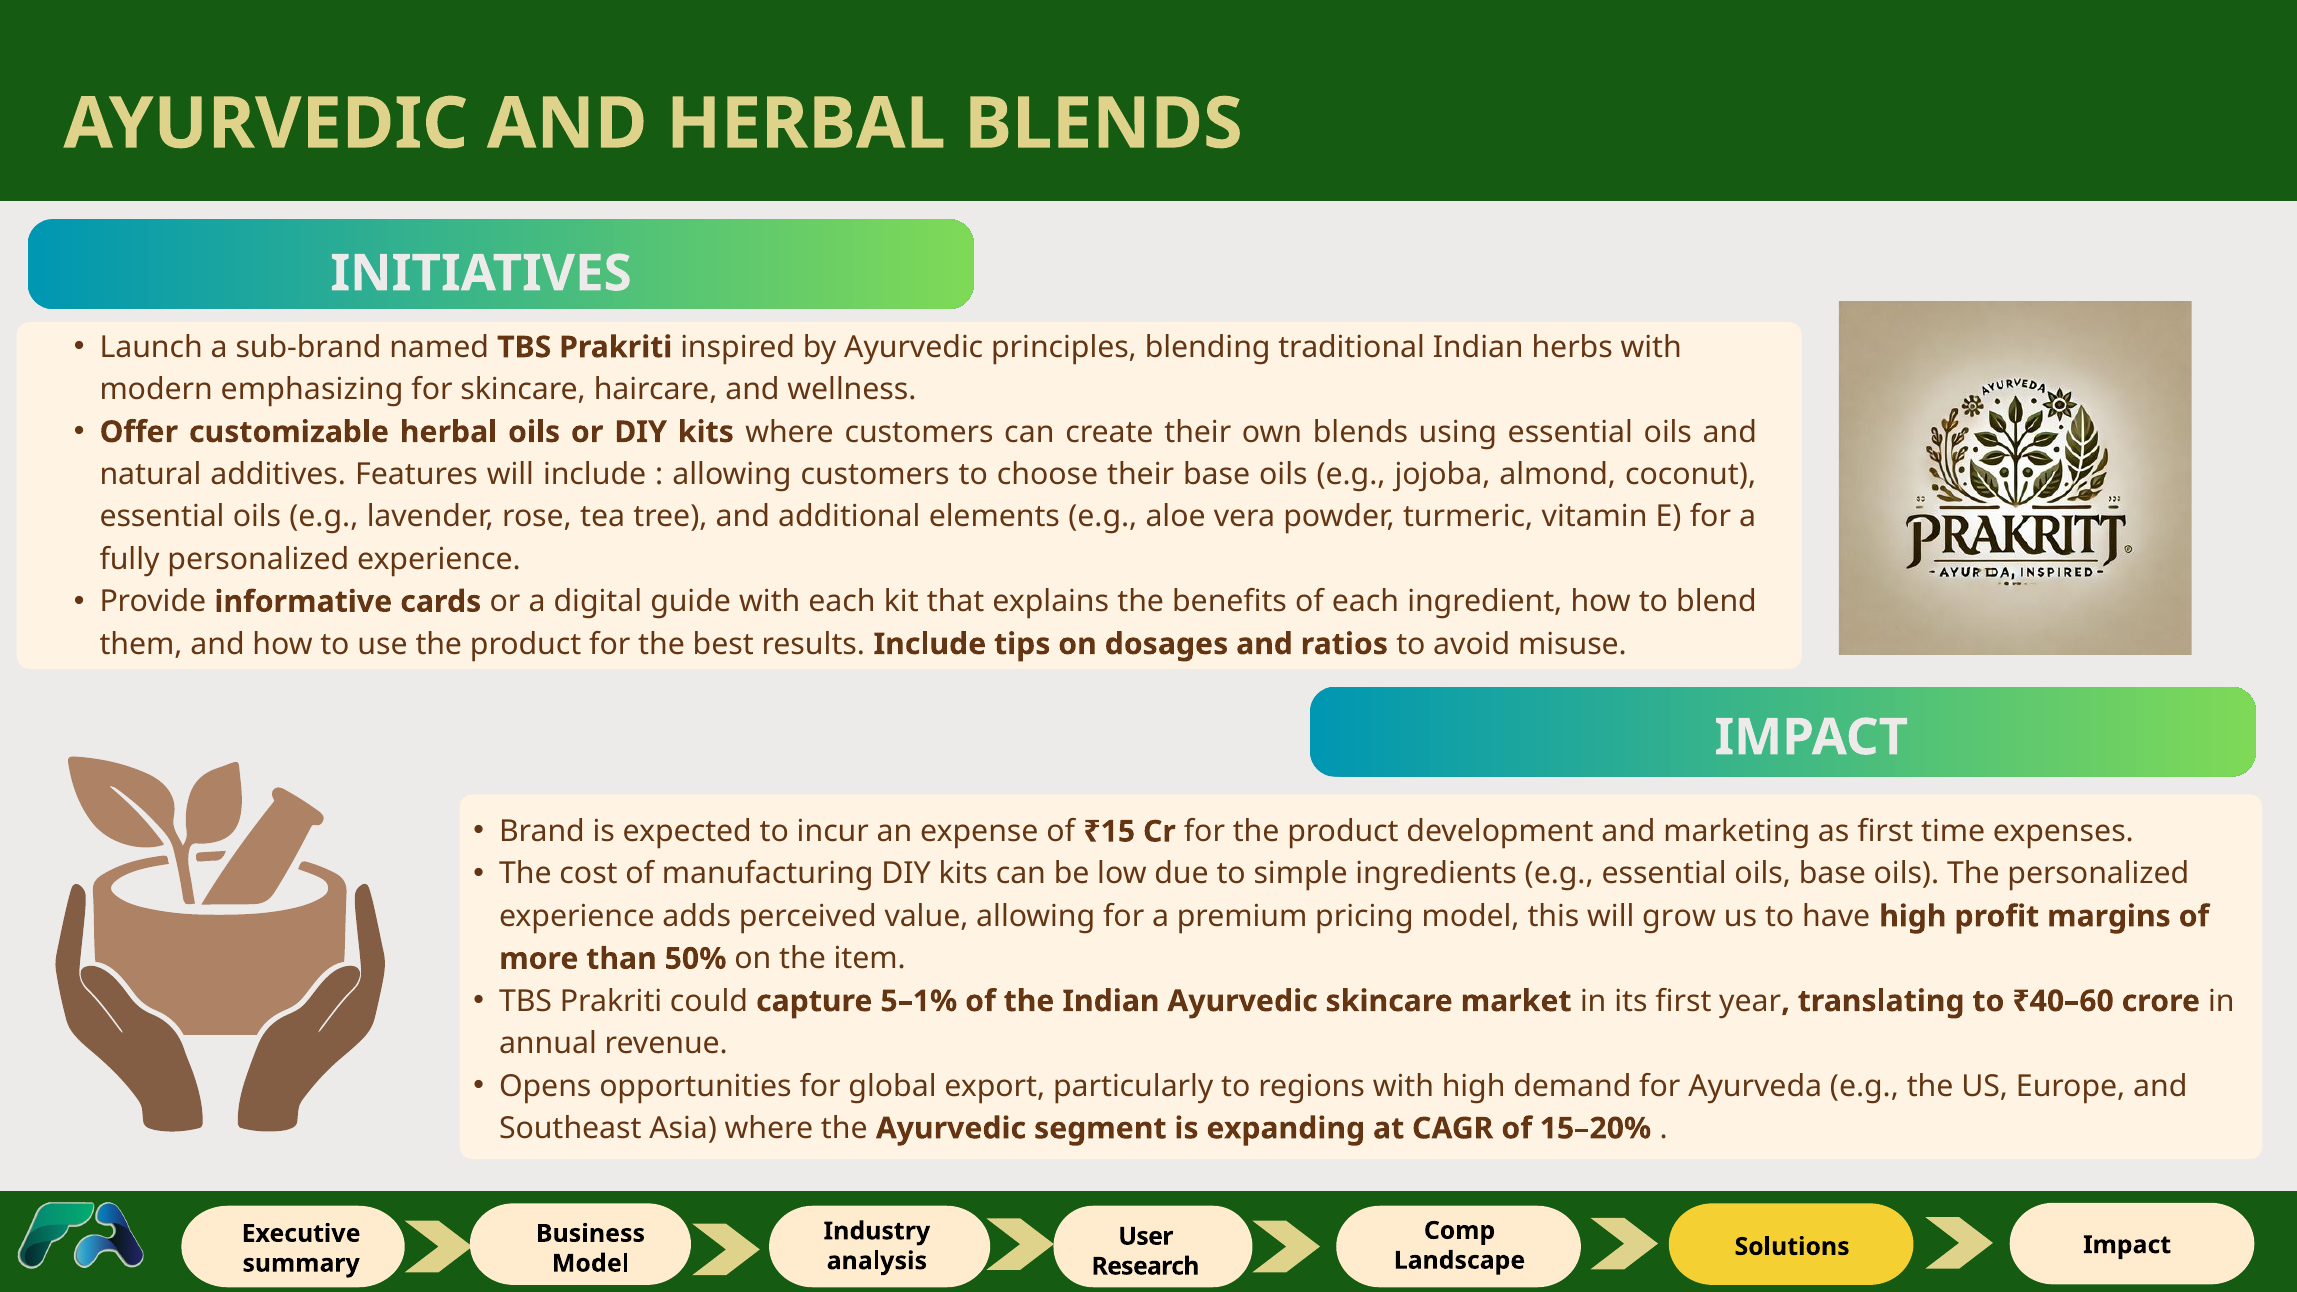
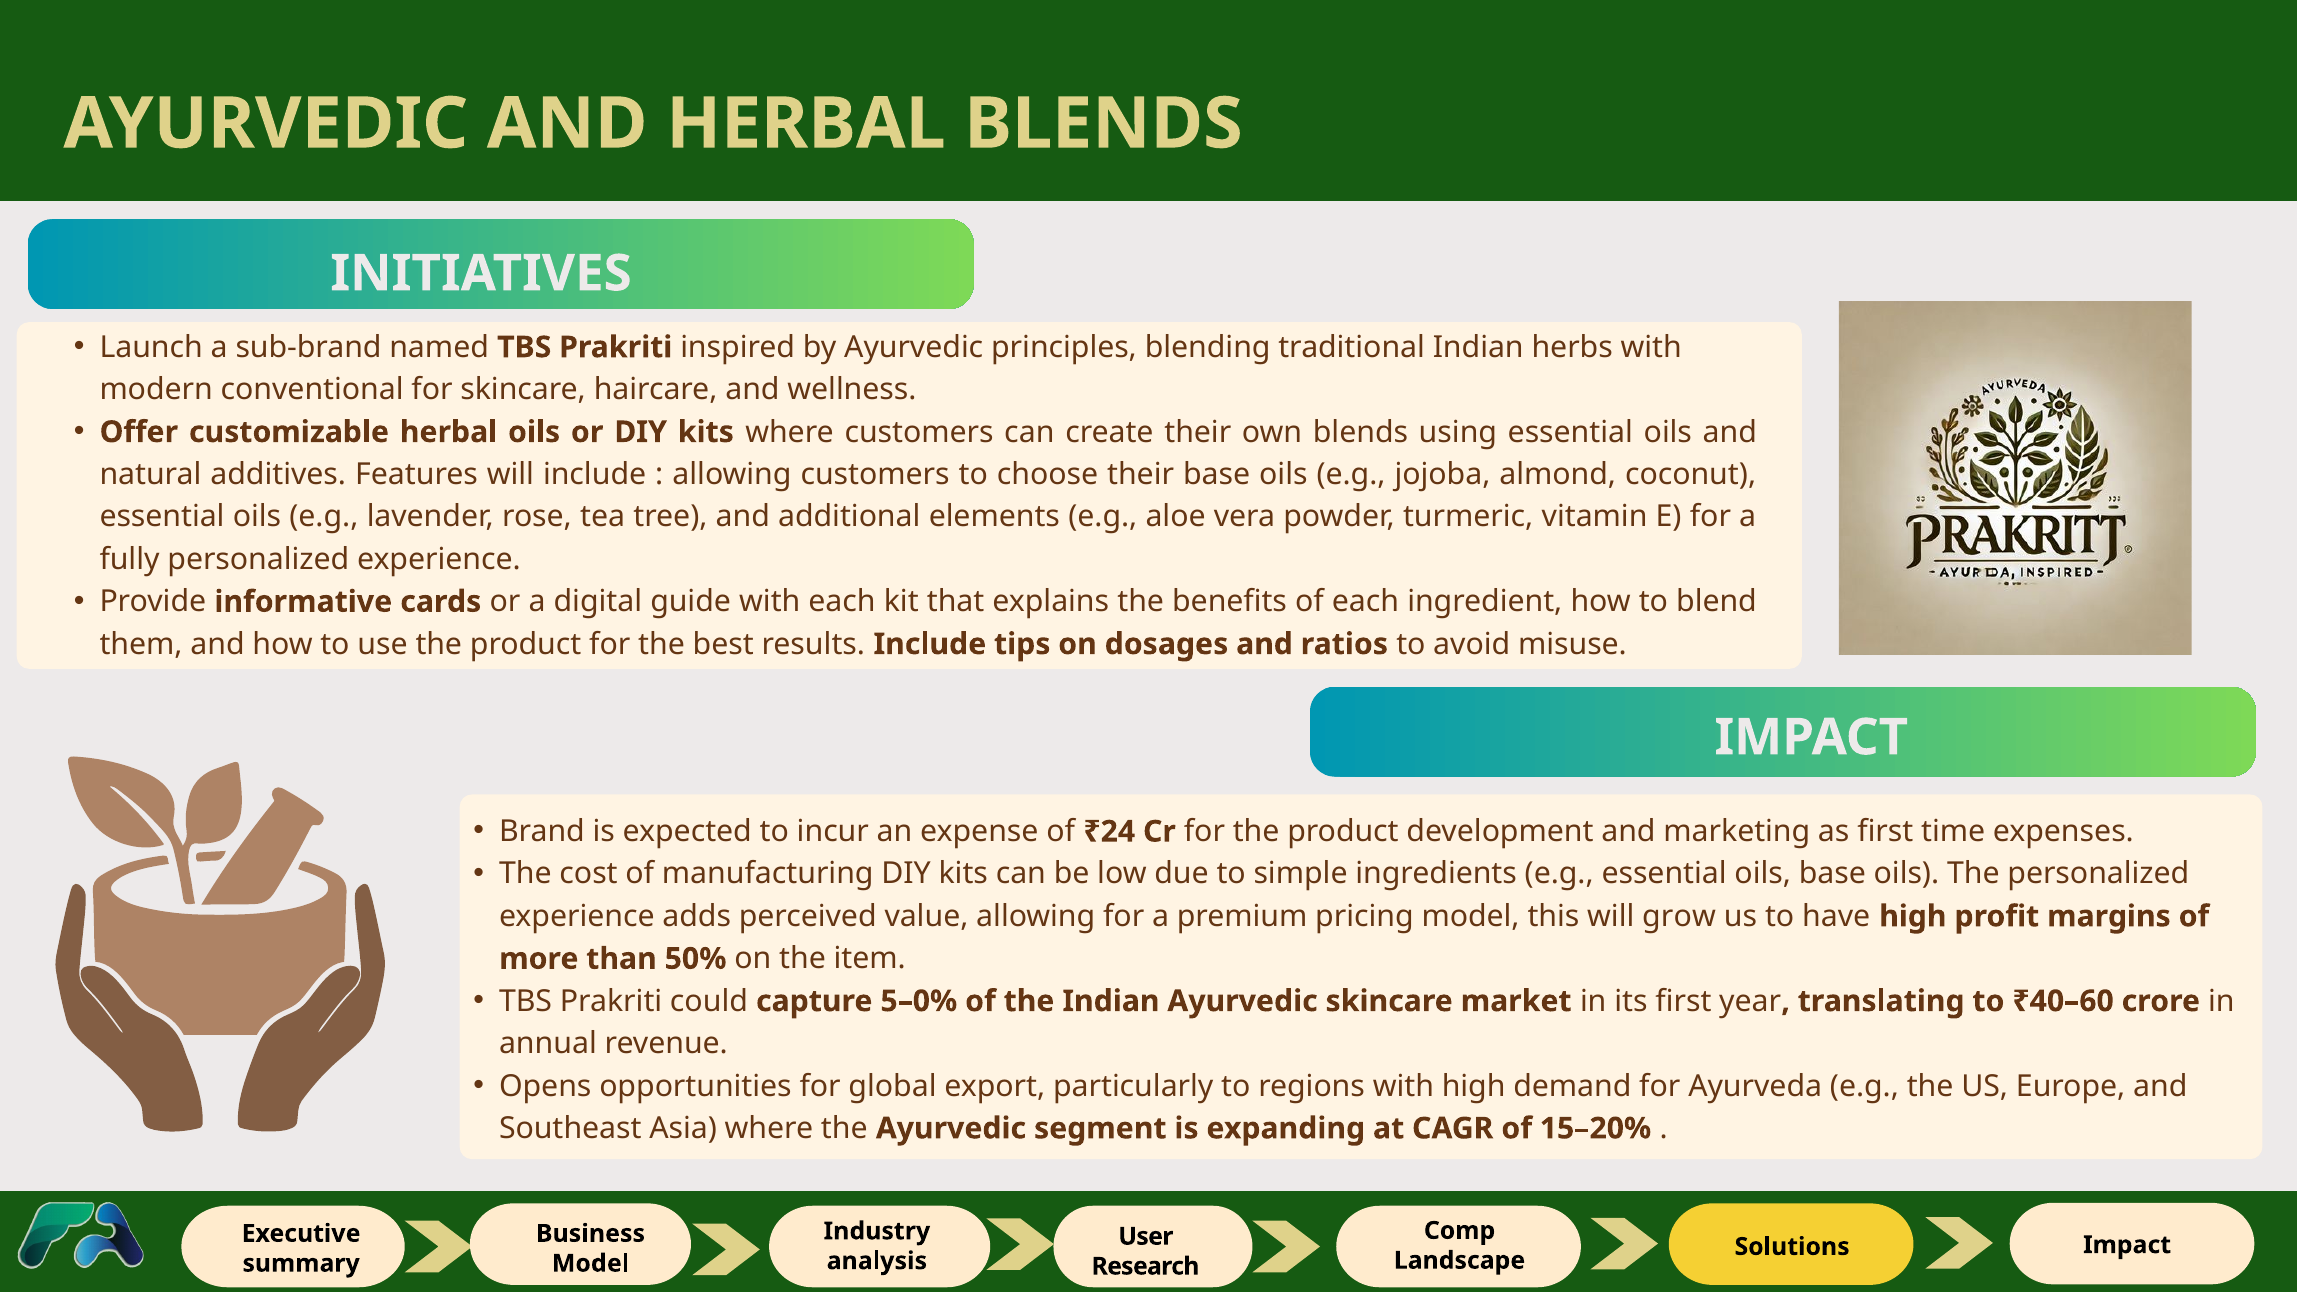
emphasizing: emphasizing -> conventional (312, 390)
₹15: ₹15 -> ₹24 (1109, 832)
5–1%: 5–1% -> 5–0% (919, 1001)
